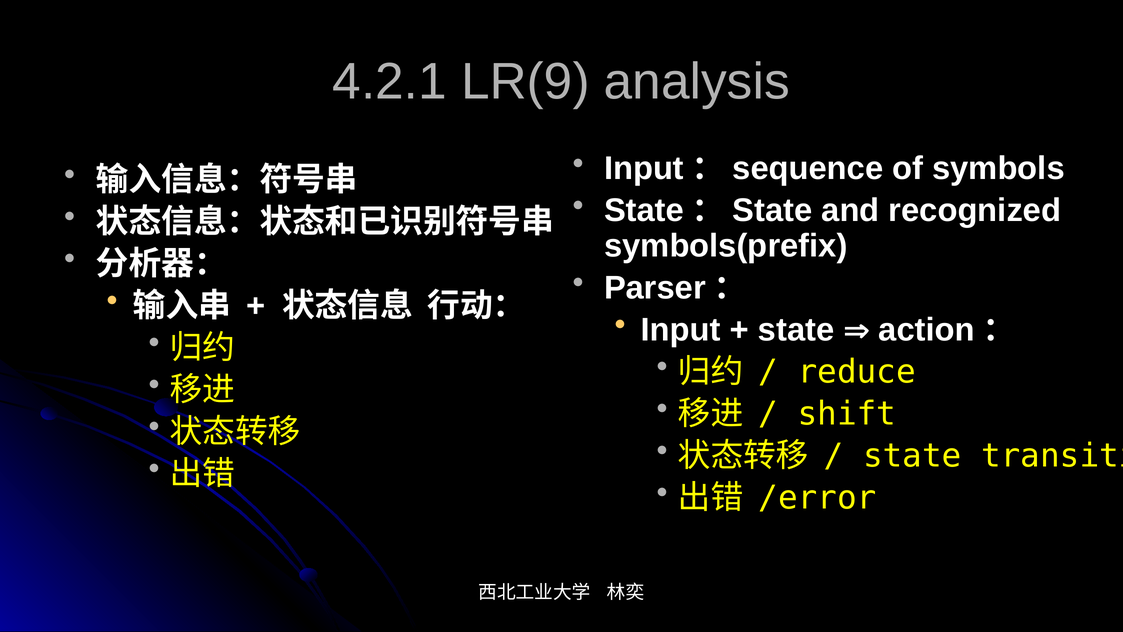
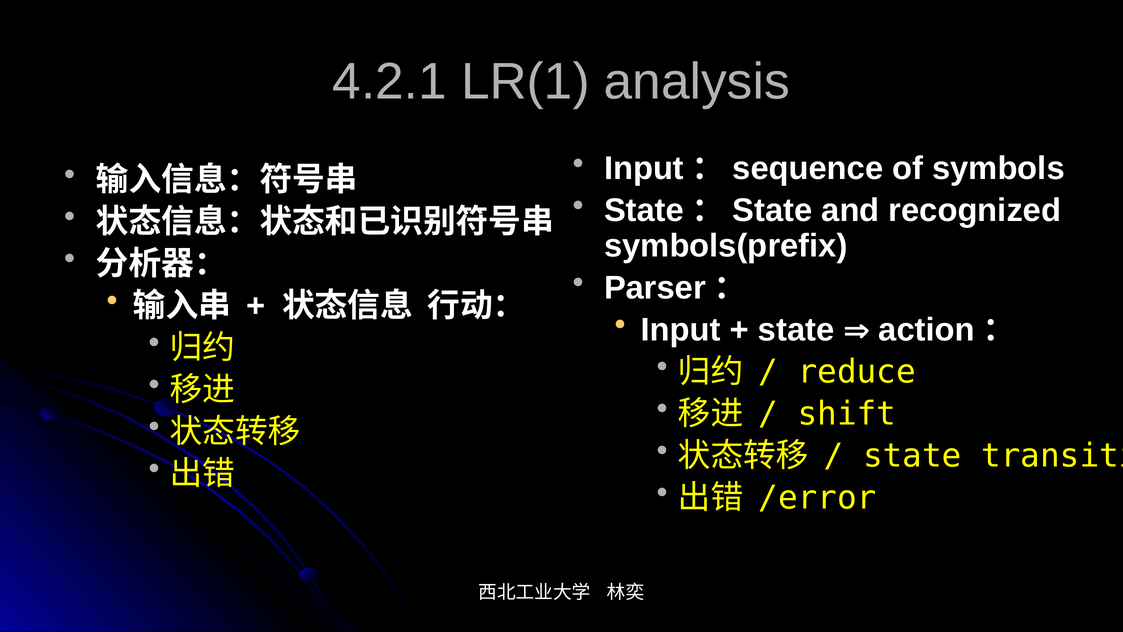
LR(9: LR(9 -> LR(1 (525, 82)
